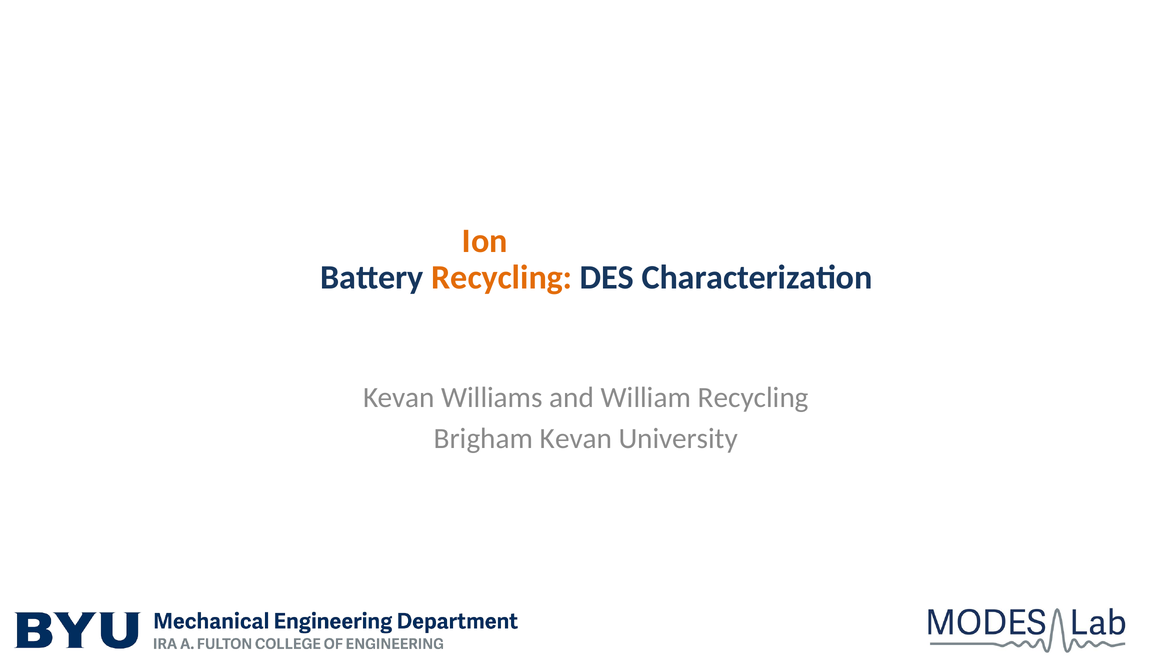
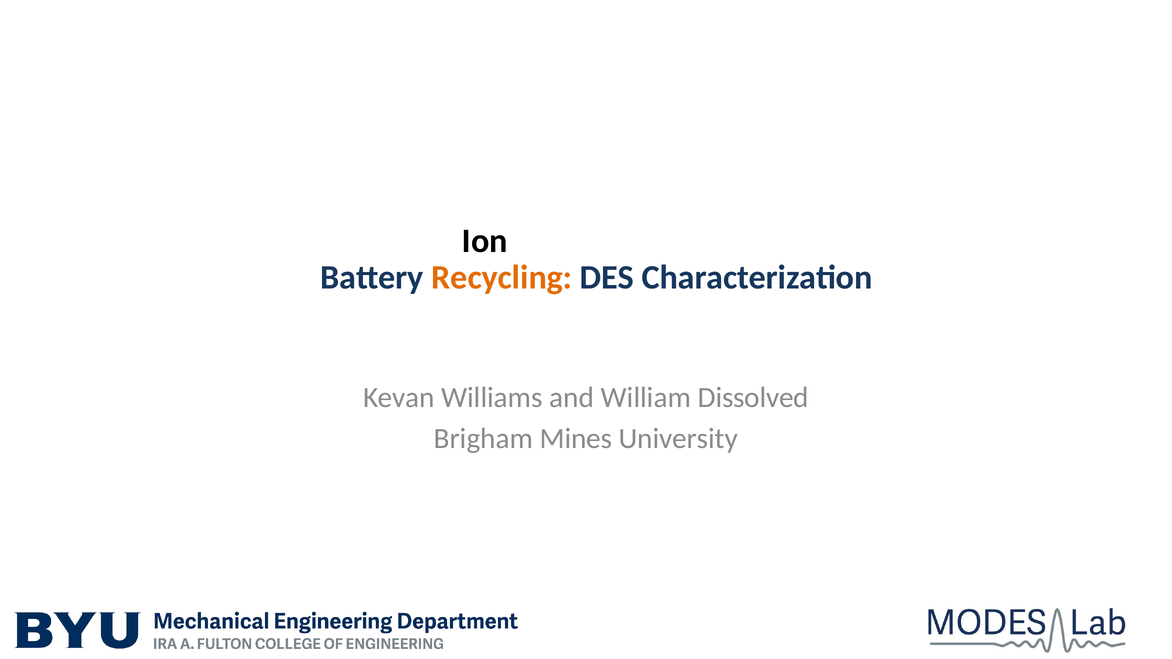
Ion colour: orange -> black (485, 241)
Recycling: Recycling -> Dissolved (753, 398)
Brigham Kevan: Kevan -> Mines (576, 439)
